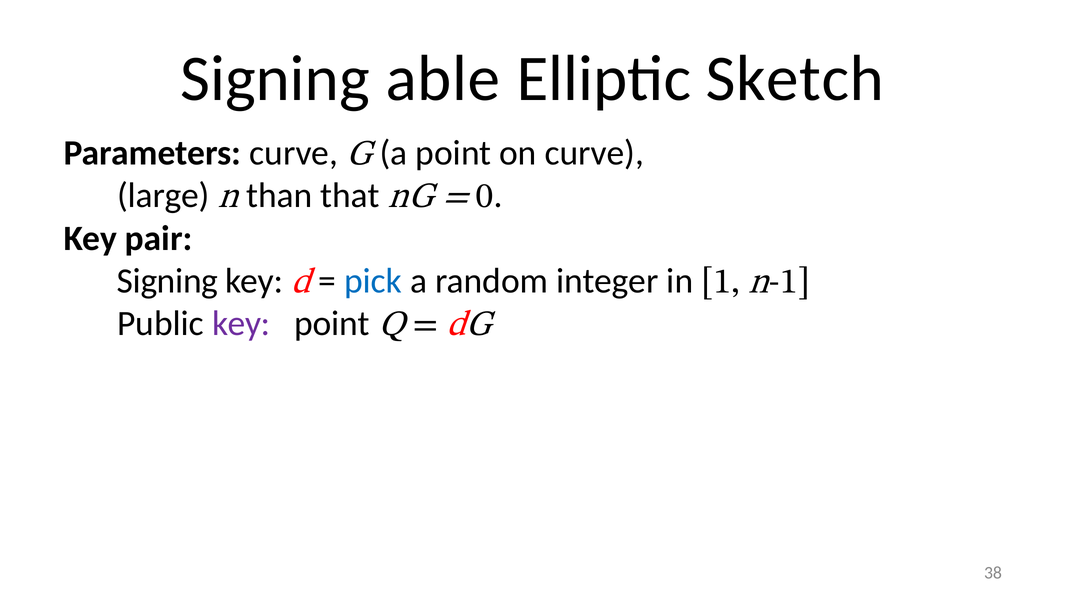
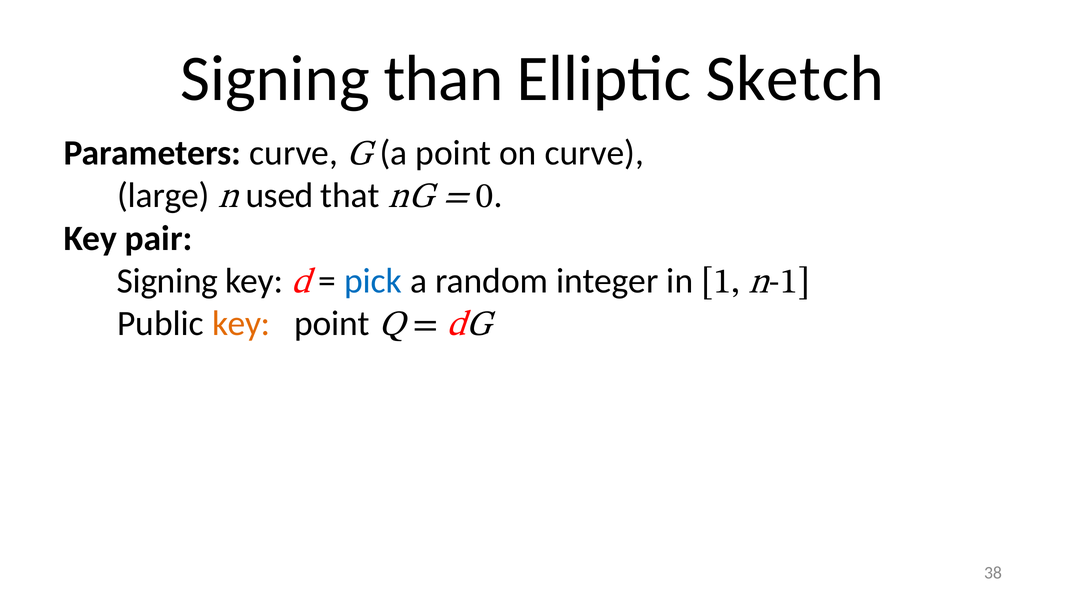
able: able -> than (444, 79)
than: than -> used (280, 196)
key colour: purple -> orange (241, 324)
